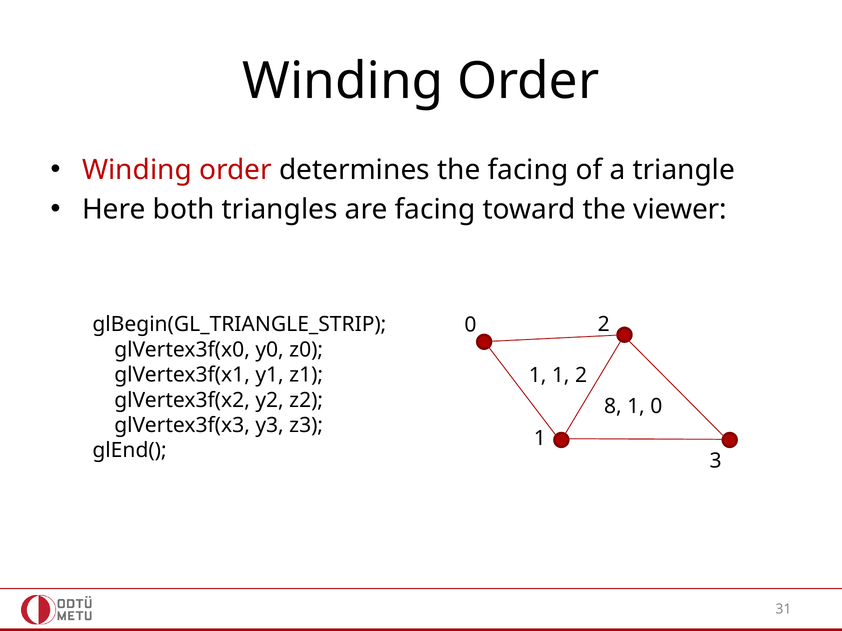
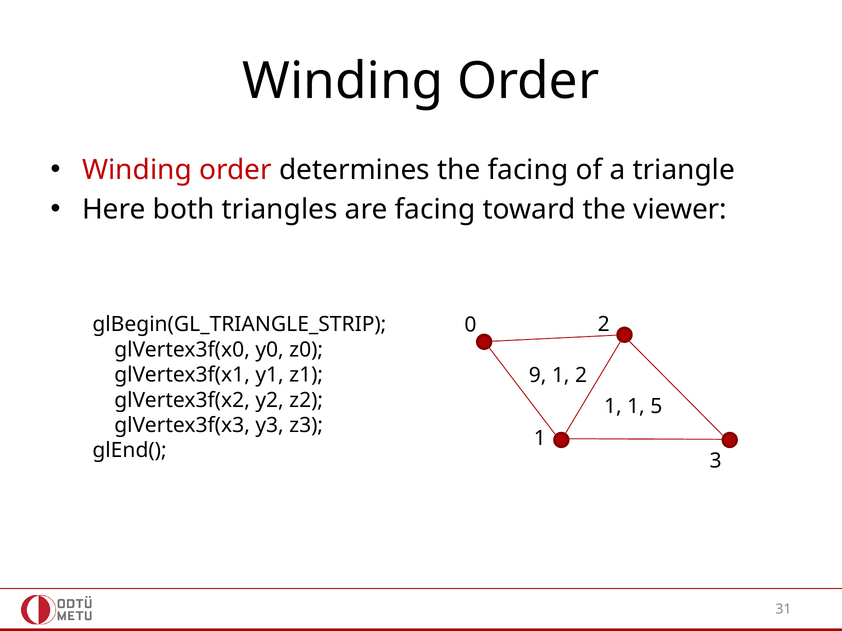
1: 1 -> 9 (538, 376)
8: 8 -> 1 (613, 407)
1 0: 0 -> 5 (656, 407)
